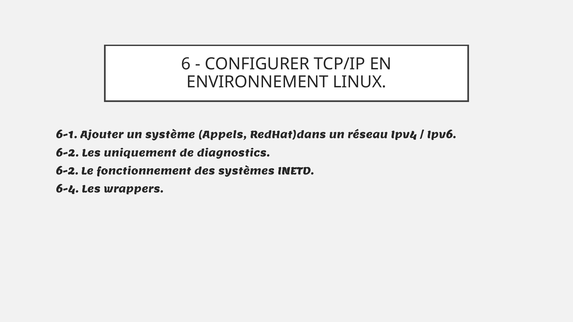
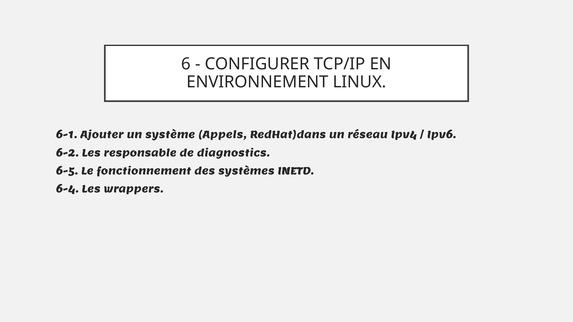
uniquement: uniquement -> responsable (140, 153)
6-2: 6-2 -> 6-5 (67, 171)
